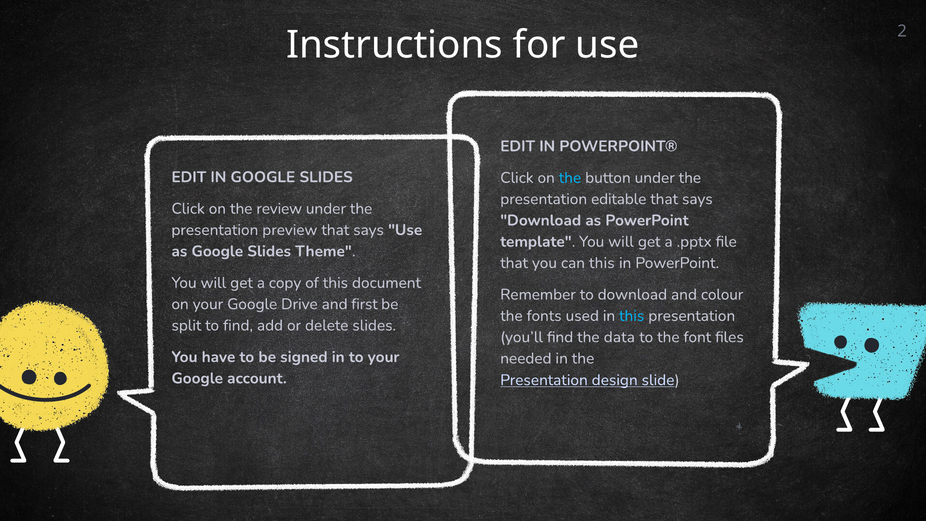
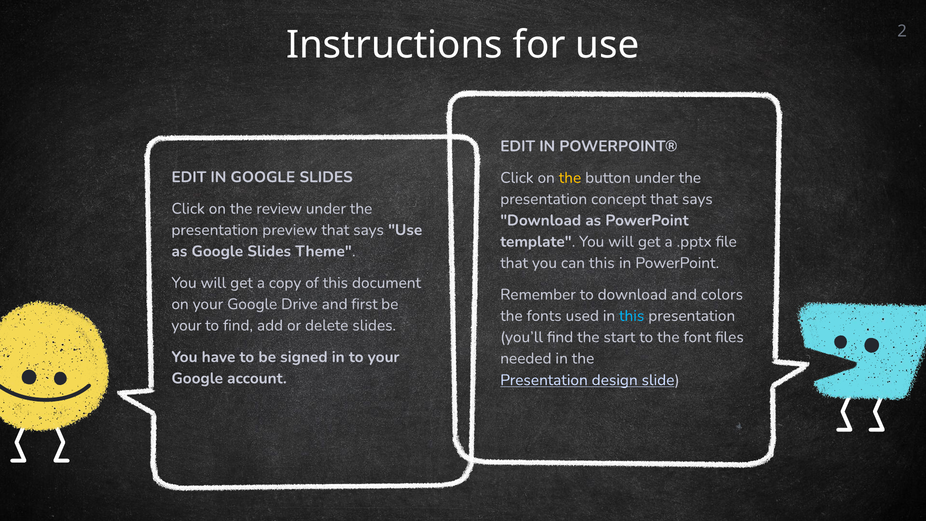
the colour: light blue -> yellow (570, 178)
editable: editable -> concept (619, 199)
colour: colour -> colors (722, 294)
split: split -> your (186, 325)
data: data -> start (619, 337)
